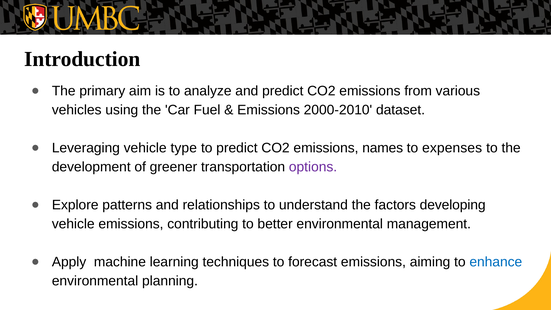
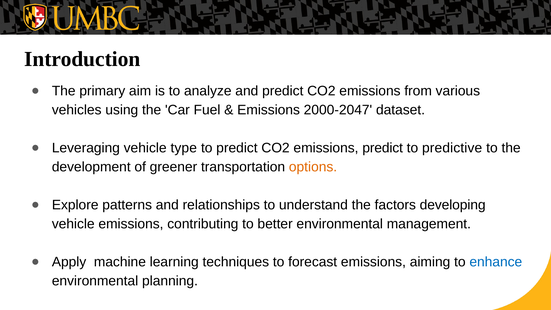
2000-2010: 2000-2010 -> 2000-2047 (338, 110)
emissions names: names -> predict (383, 148)
expenses: expenses -> predictive (452, 148)
options colour: purple -> orange (313, 167)
